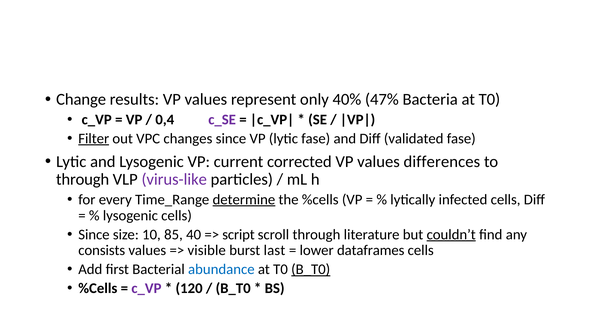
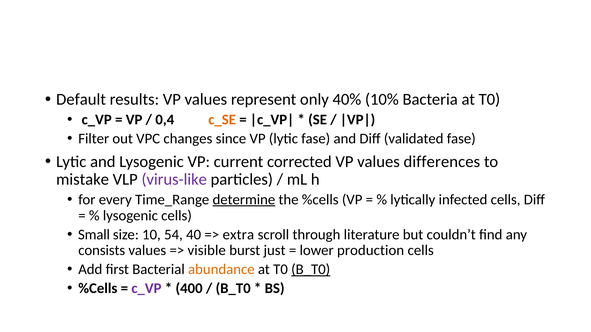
Change: Change -> Default (81, 100)
47%: 47% -> 10% (382, 100)
c_SE colour: purple -> orange (222, 120)
Filter underline: present -> none (94, 139)
through: through -> mistake (83, 180)
Since: Since -> Small (94, 235)
85: 85 -> 54 (173, 235)
script: script -> extra (238, 235)
couldn’t underline: present -> none (451, 235)
last: last -> just (275, 251)
dataframes: dataframes -> production (371, 251)
abundance colour: blue -> orange (221, 270)
120: 120 -> 400 (189, 289)
